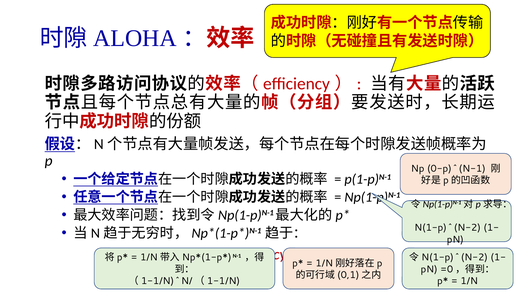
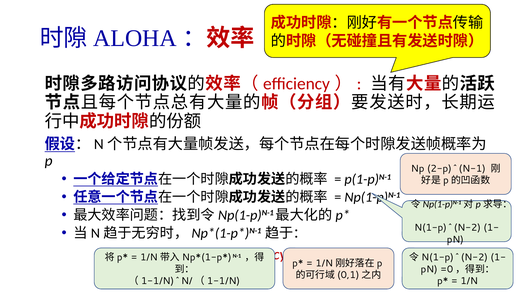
0-p)^(N-1: 0-p)^(N-1 -> 2-p)^(N-1 (456, 169)
